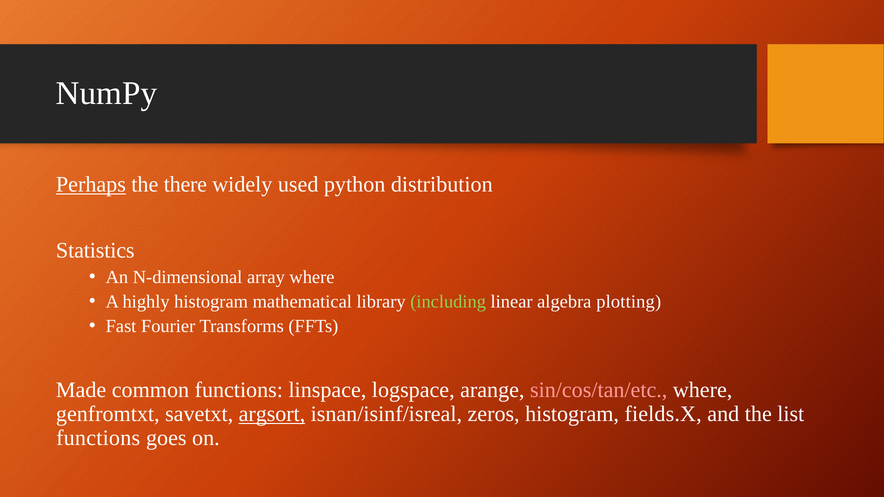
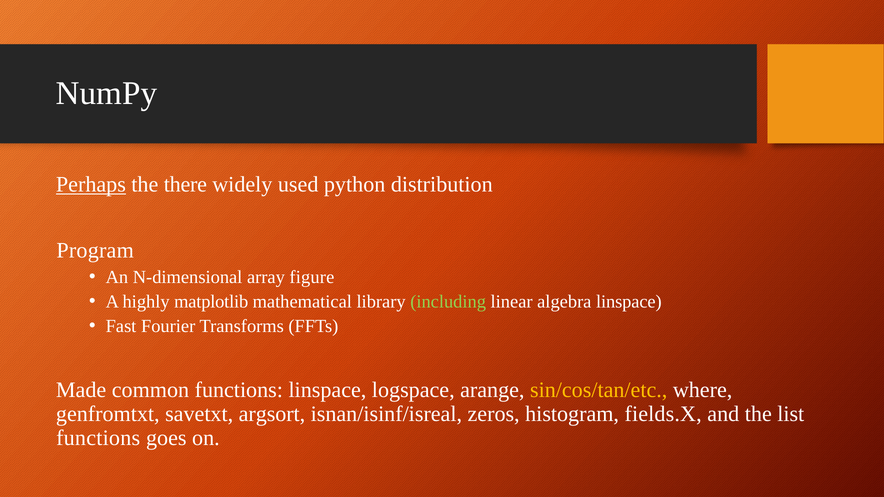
Statistics: Statistics -> Program (95, 251)
array where: where -> figure (312, 277)
highly histogram: histogram -> matplotlib (211, 302)
algebra plotting: plotting -> linspace (629, 302)
sin/cos/tan/etc colour: pink -> yellow (599, 390)
argsort underline: present -> none (272, 414)
